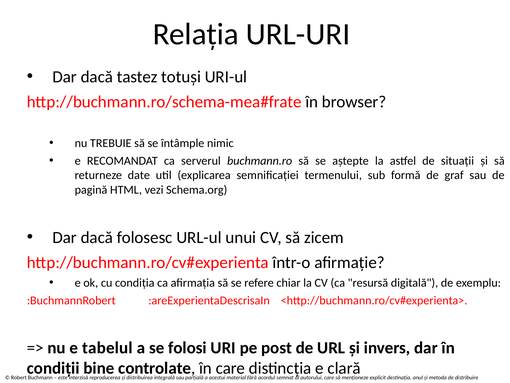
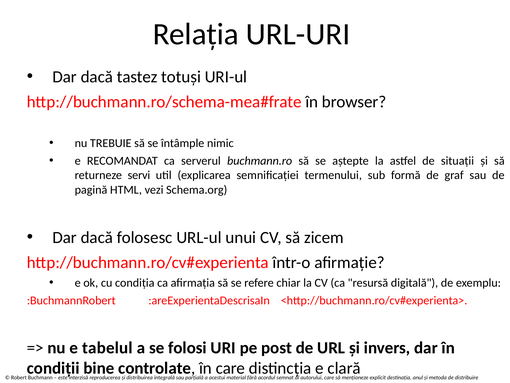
date: date -> servi (139, 175)
